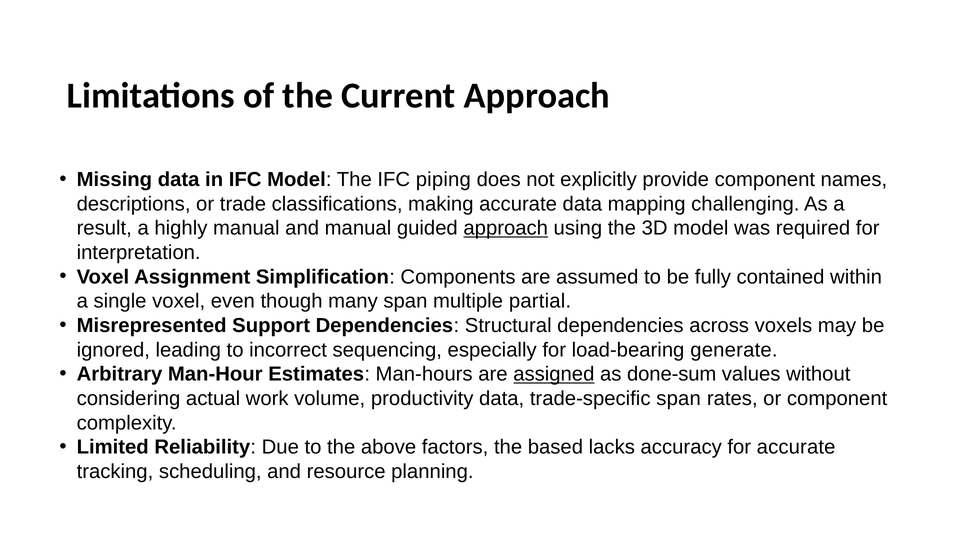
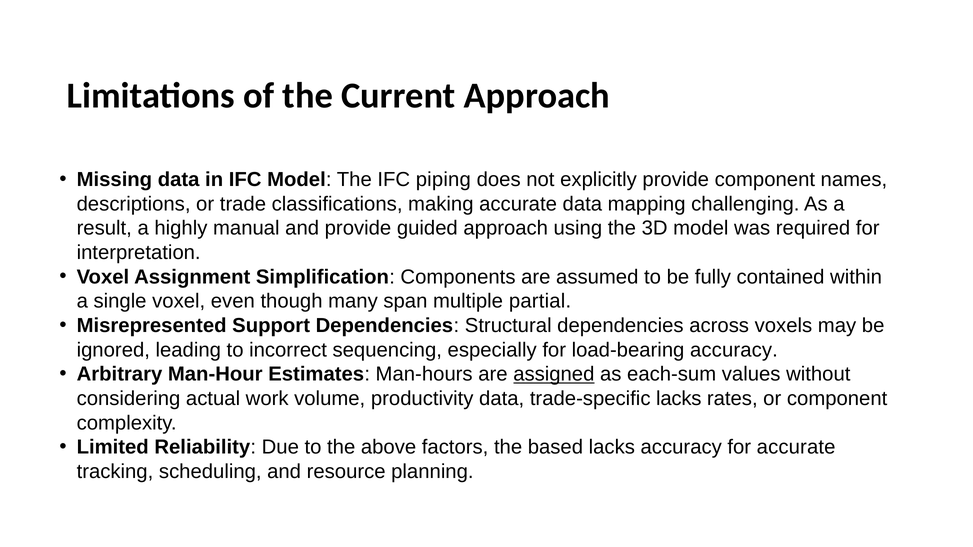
and manual: manual -> provide (358, 228)
approach underline: present -> none (506, 228)
load-bearing generate: generate -> accuracy (734, 350)
done-sum: done-sum -> each-sum (672, 374)
trade-specific span: span -> lacks (679, 399)
